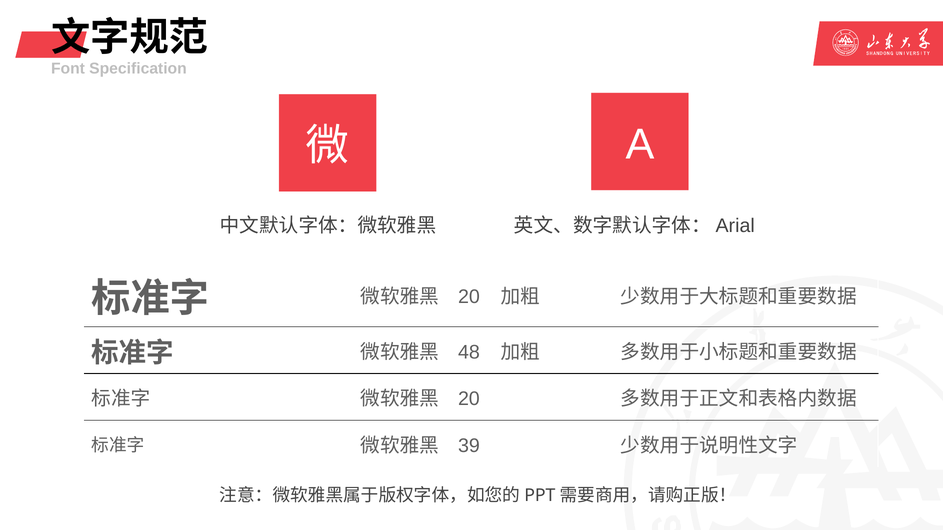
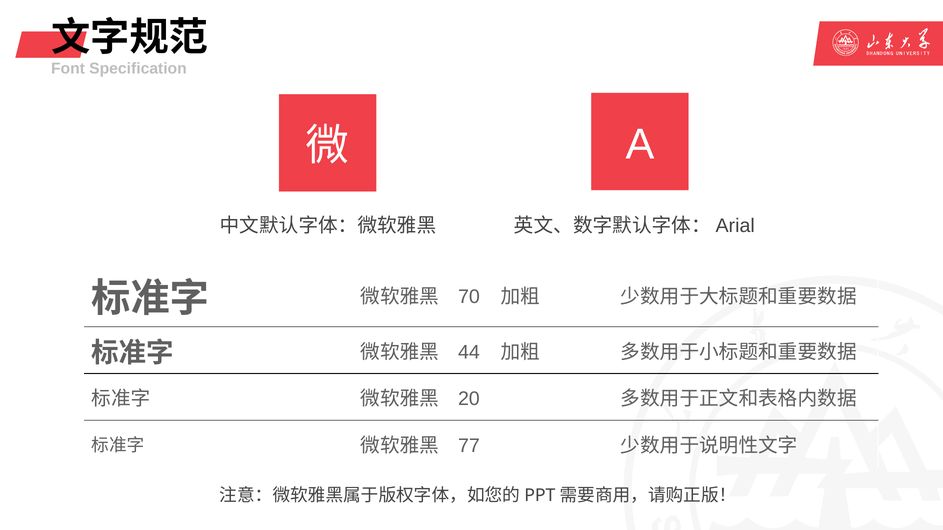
20: 20 -> 70 (469, 297)
48: 48 -> 44 (469, 353)
39: 39 -> 77 (469, 446)
